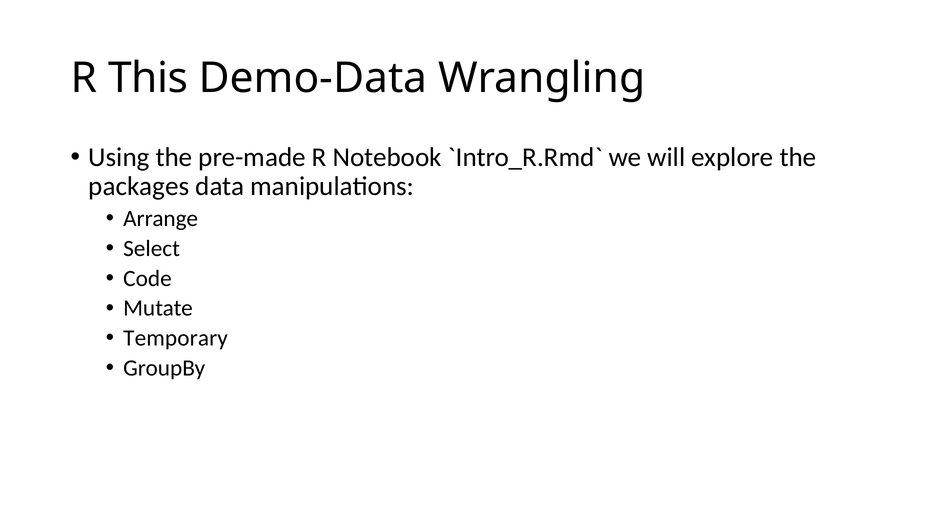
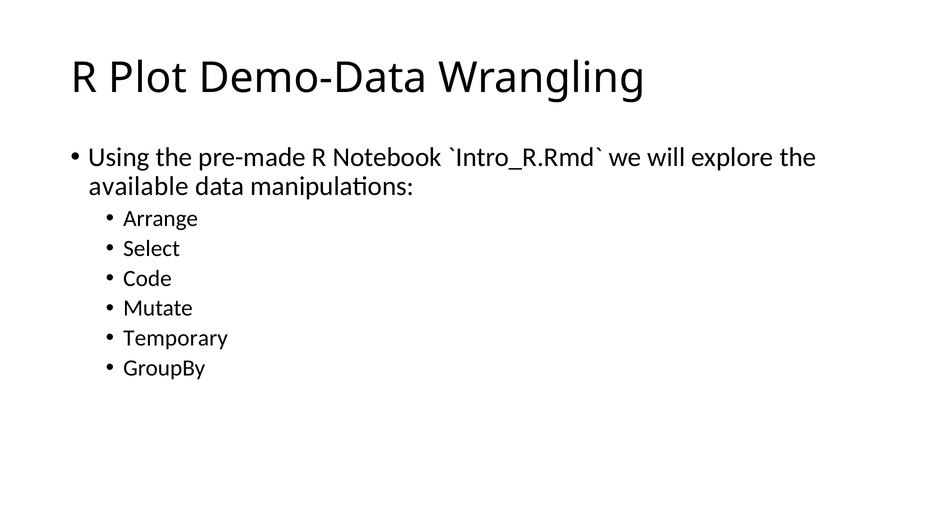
This: This -> Plot (148, 78)
packages: packages -> available (139, 187)
